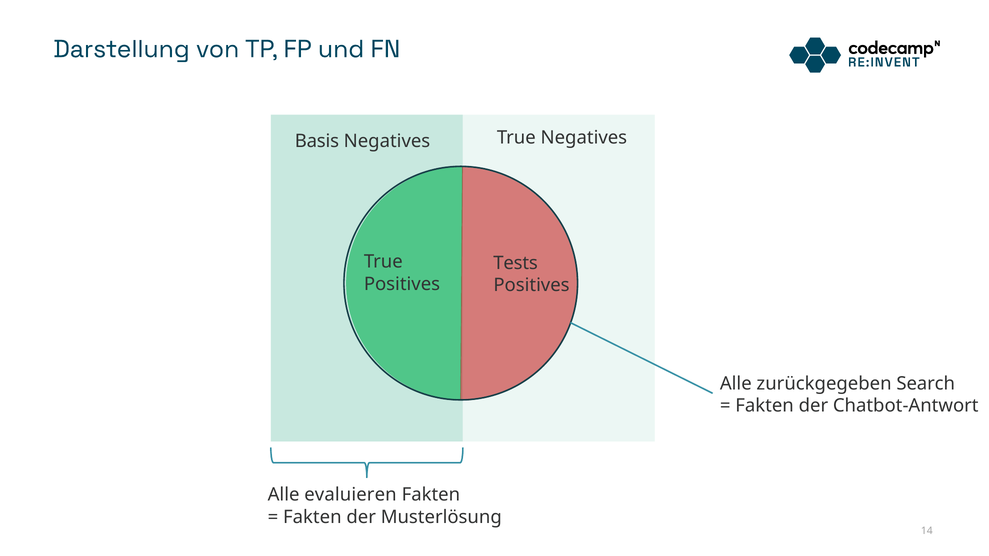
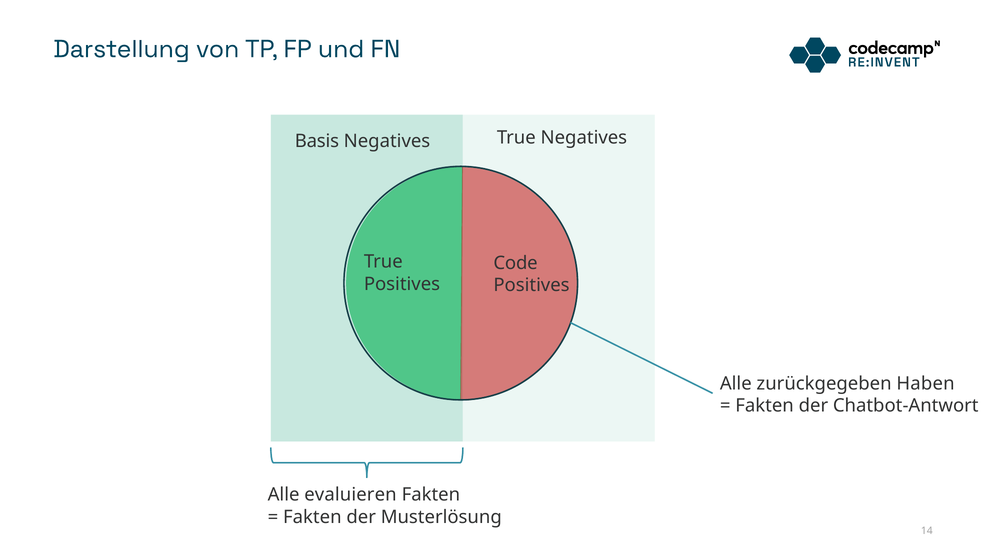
Tests: Tests -> Code (516, 263)
Search: Search -> Haben (926, 384)
